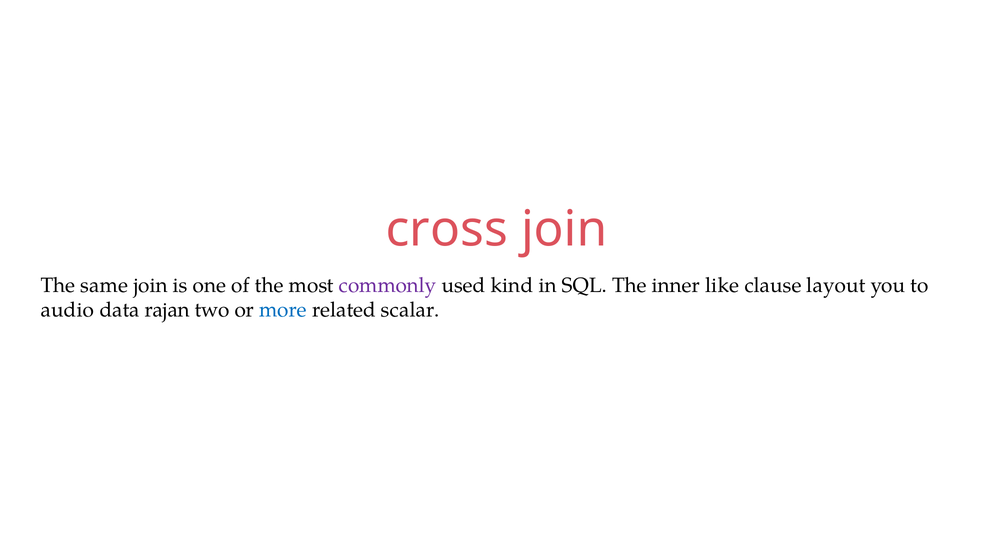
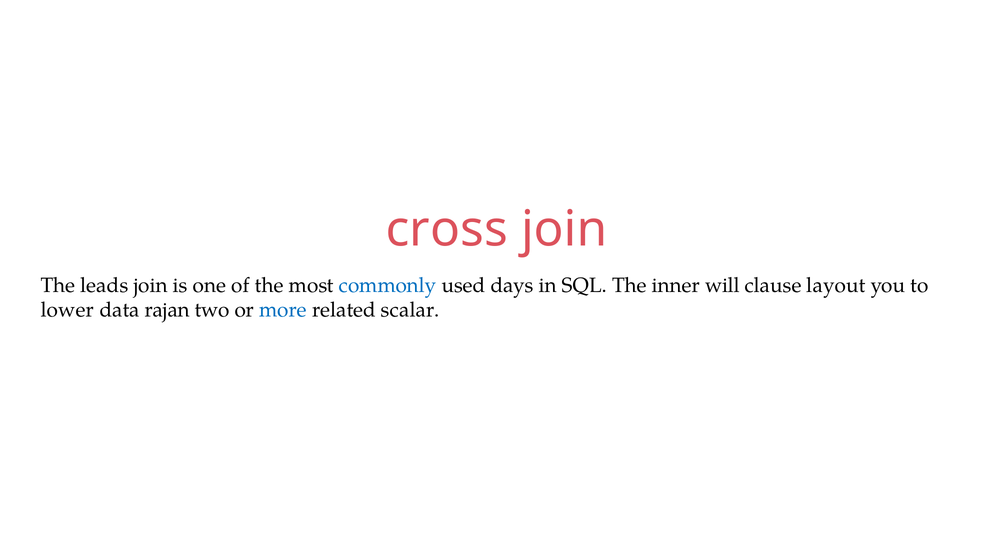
same: same -> leads (104, 285)
commonly colour: purple -> blue (388, 285)
kind: kind -> days (512, 285)
like: like -> will (722, 285)
audio: audio -> lower (67, 310)
